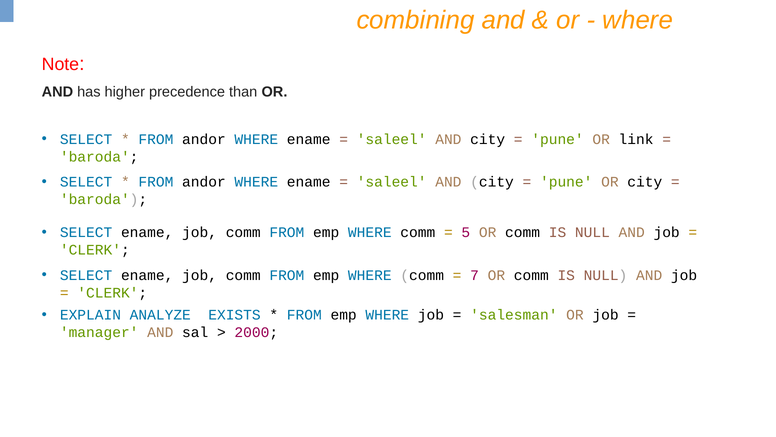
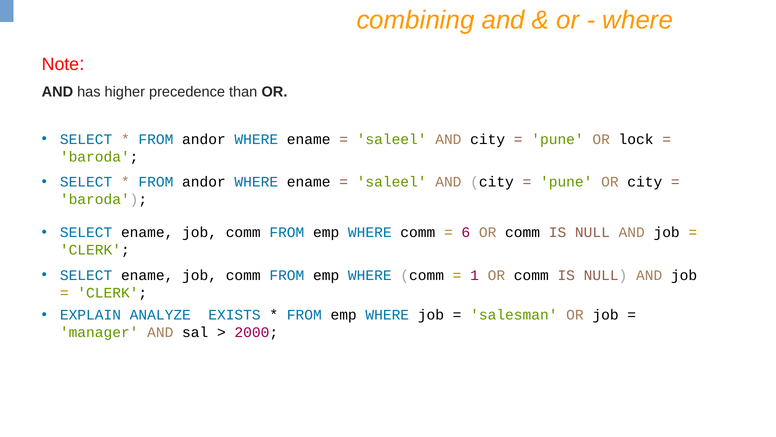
link: link -> lock (636, 139)
5: 5 -> 6 (466, 232)
7: 7 -> 1 (475, 275)
